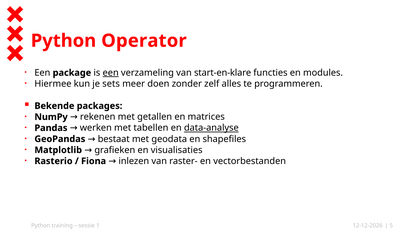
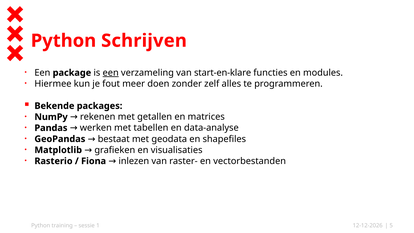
Operator: Operator -> Schrijven (144, 41)
sets: sets -> fout (111, 84)
data-analyse underline: present -> none (211, 128)
